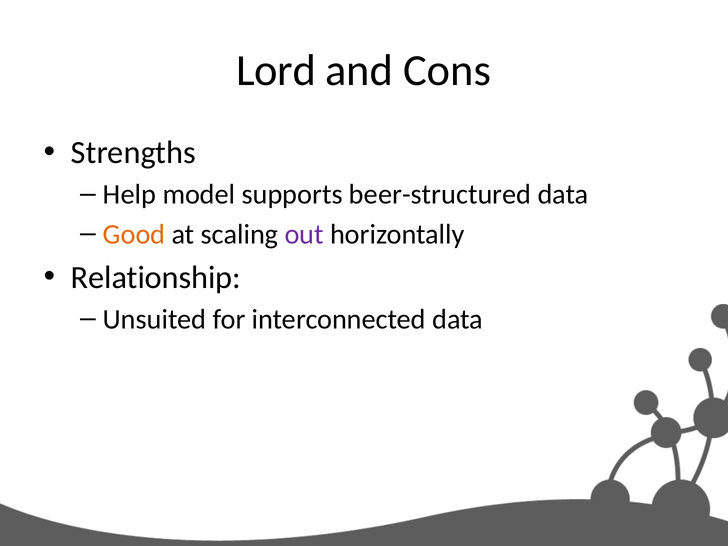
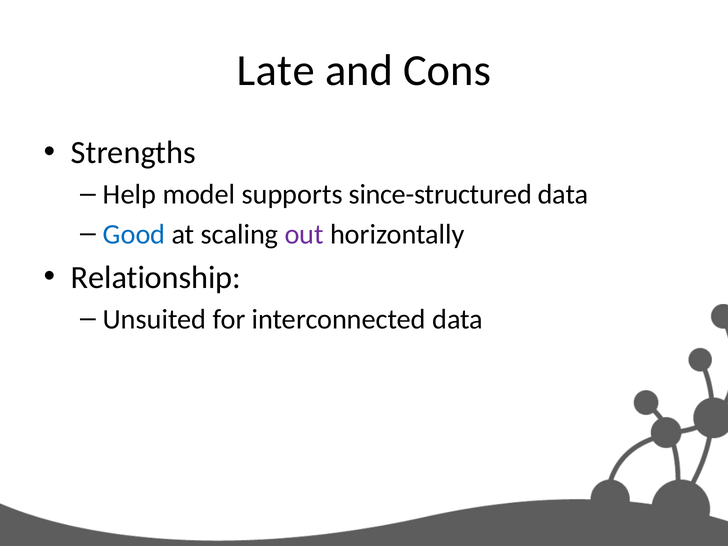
Lord: Lord -> Late (276, 70)
beer-structured: beer-structured -> since-structured (440, 195)
Good colour: orange -> blue (134, 234)
